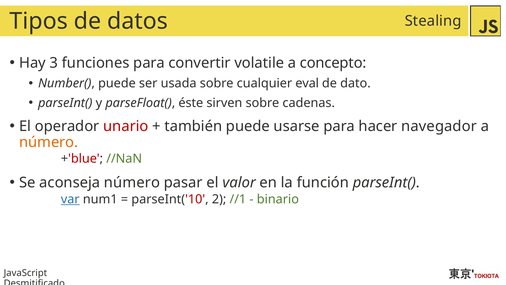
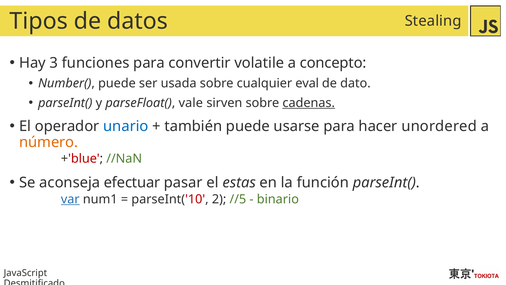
éste: éste -> vale (191, 103)
cadenas underline: none -> present (309, 103)
unario colour: red -> blue (126, 126)
navegador: navegador -> unordered (439, 126)
aconseja número: número -> efectuar (132, 182)
valor: valor -> estas (239, 182)
//1: //1 -> //5 (238, 199)
